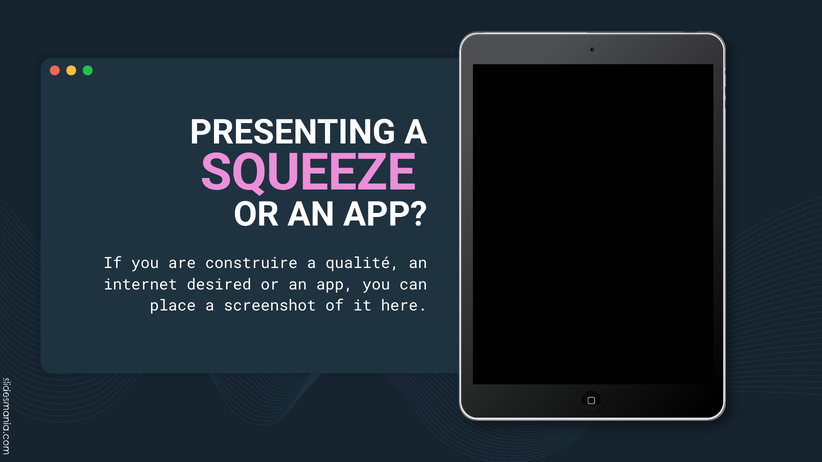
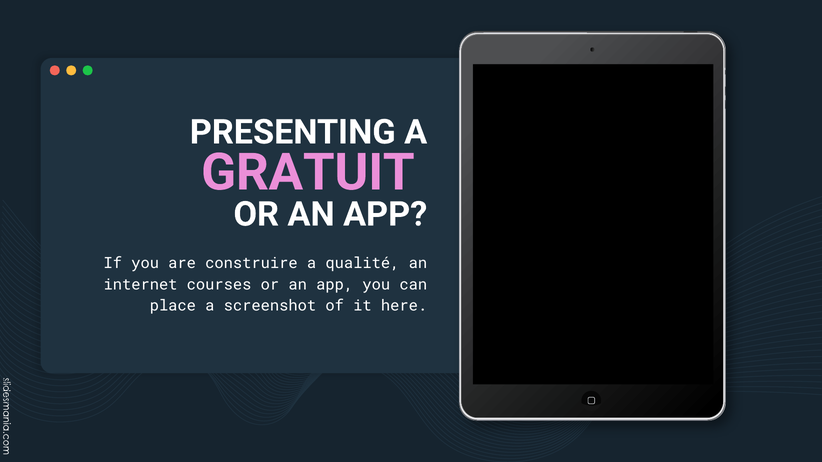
SQUEEZE: SQUEEZE -> GRATUIT (308, 173)
desired: desired -> courses (219, 285)
